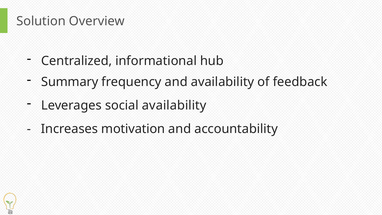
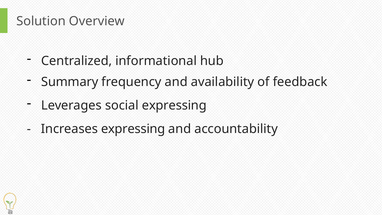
social availability: availability -> expressing (174, 105)
Increases motivation: motivation -> expressing (133, 129)
